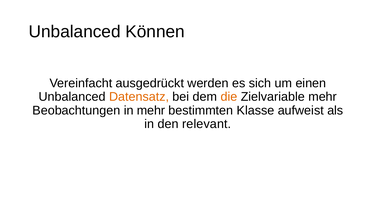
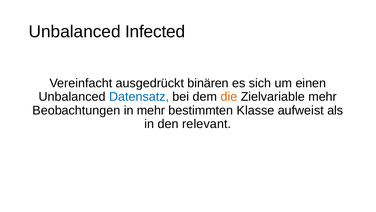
Können: Können -> Infected (155, 32)
werden: werden -> binären (208, 83)
Datensatz colour: orange -> blue (139, 97)
